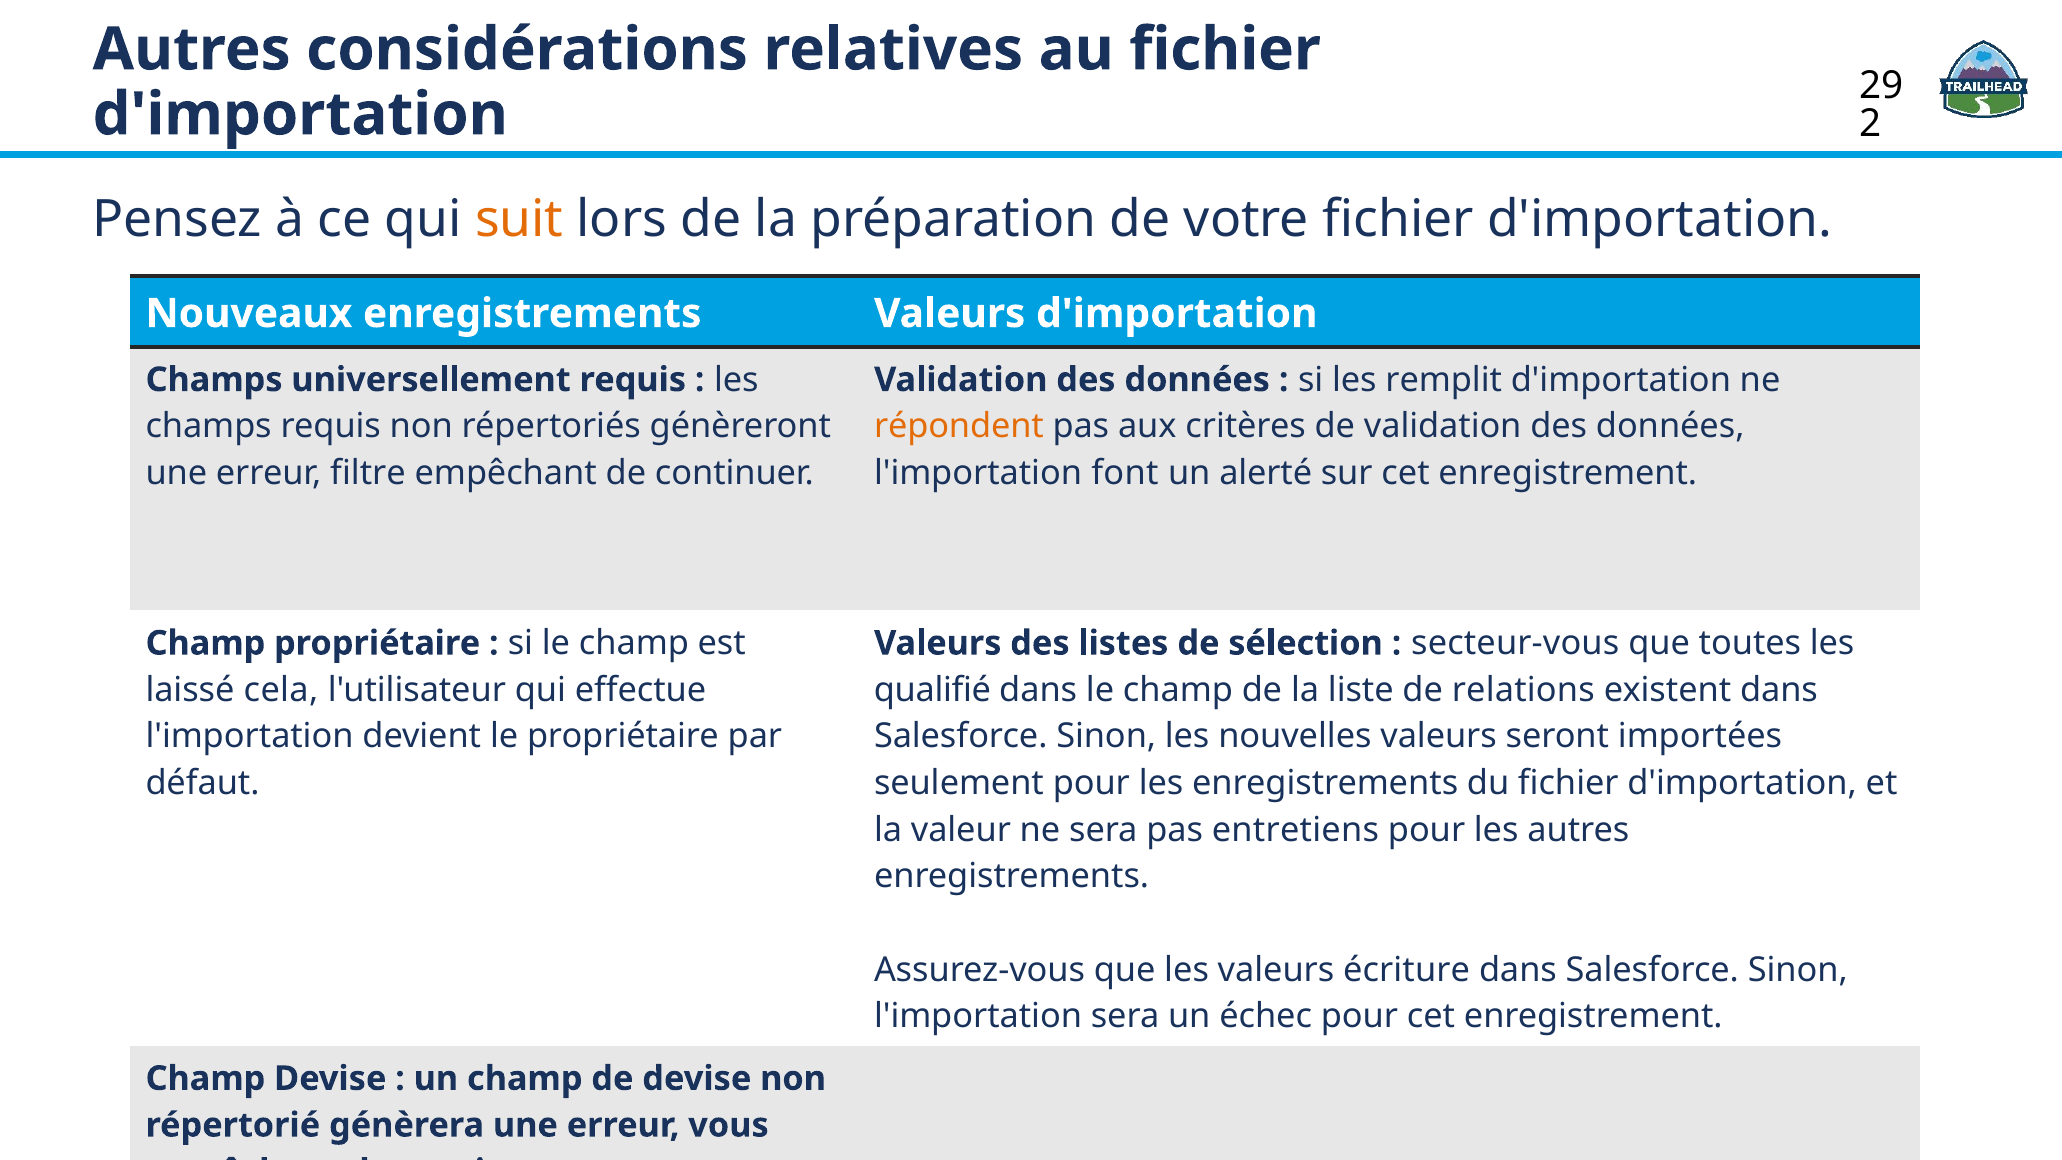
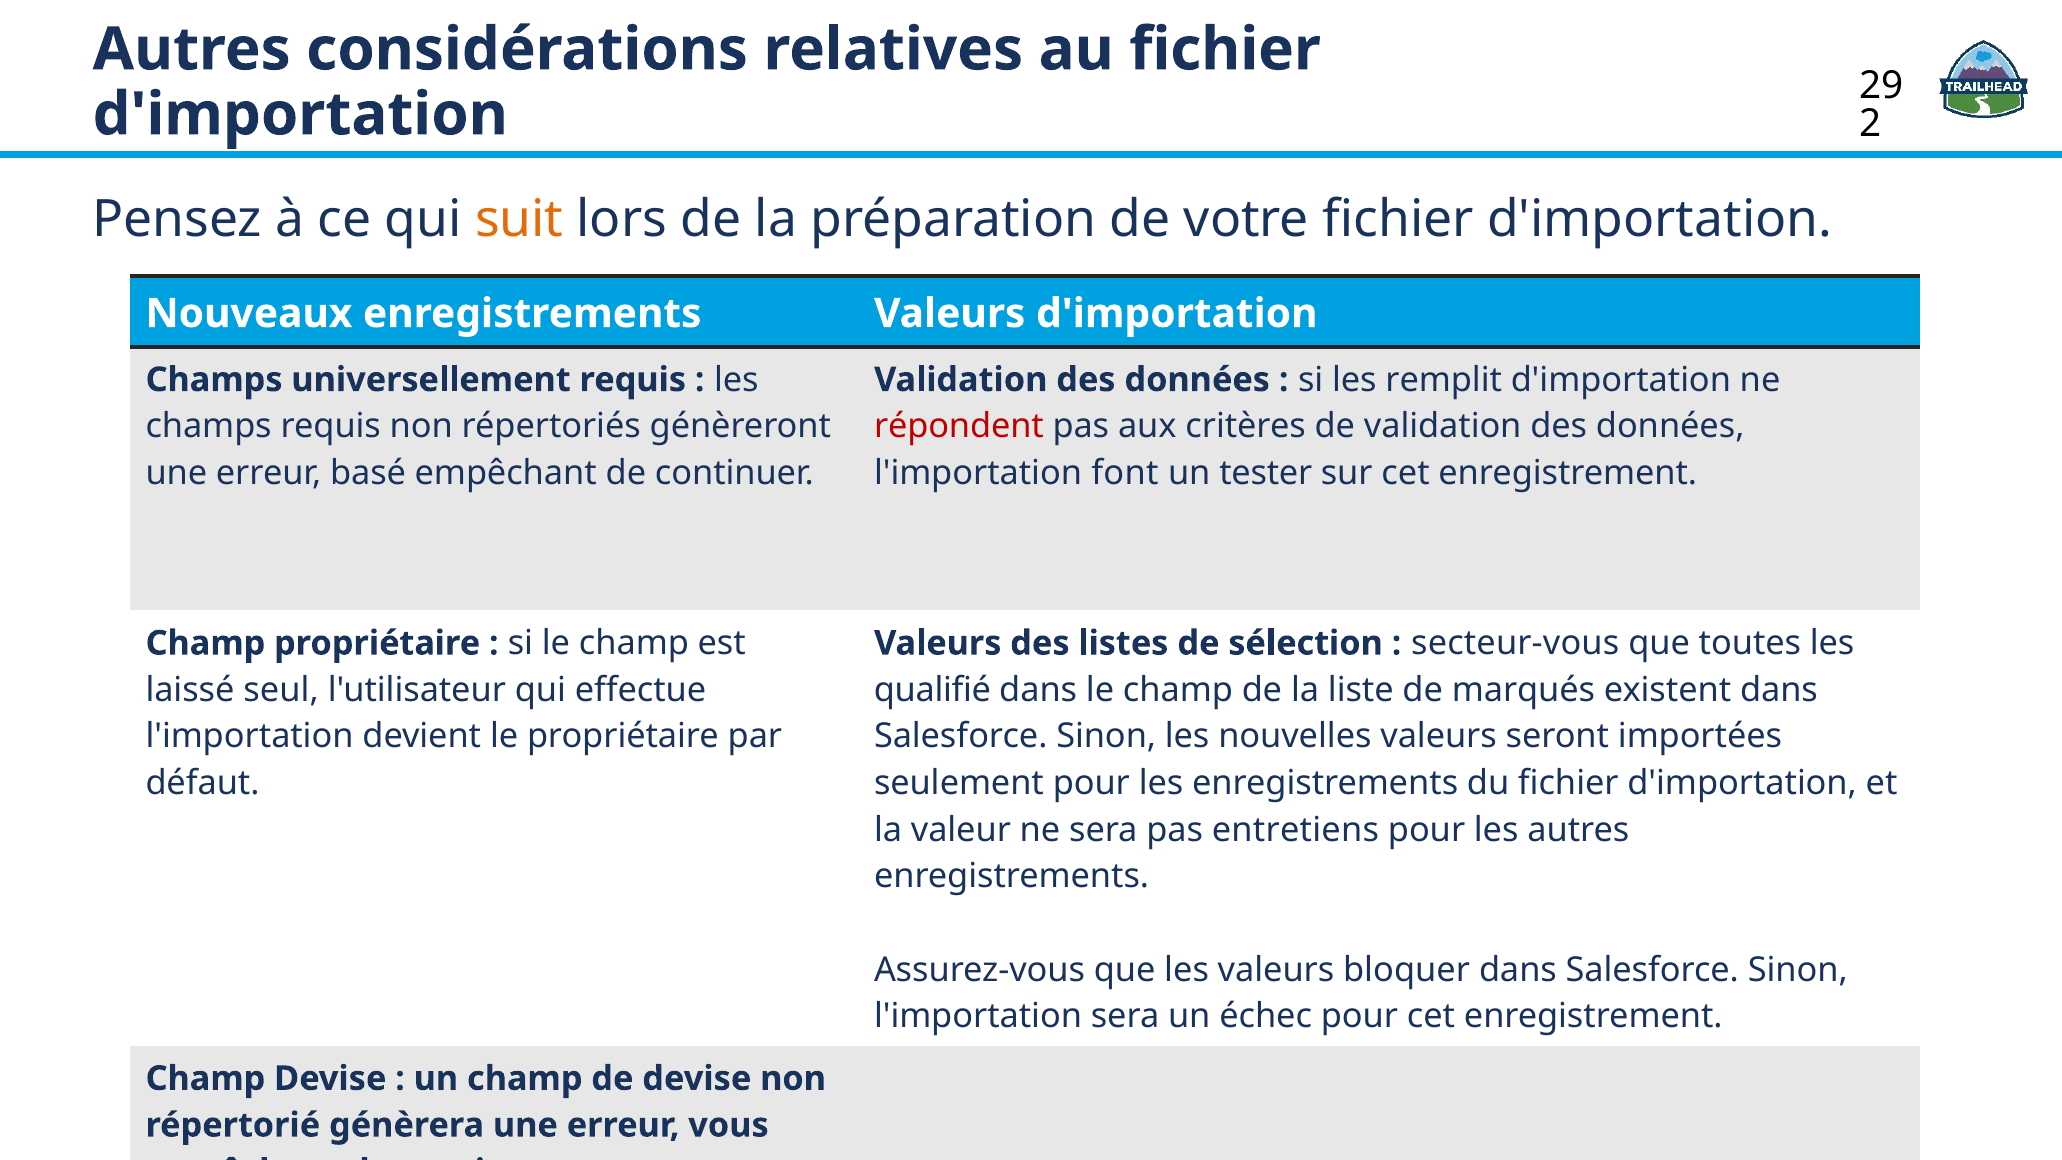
répondent colour: orange -> red (959, 426)
filtre: filtre -> basé (368, 473)
alerté: alerté -> tester (1266, 473)
cela: cela -> seul (281, 690)
relations: relations -> marqués (1523, 690)
écriture: écriture -> bloquer (1407, 970)
